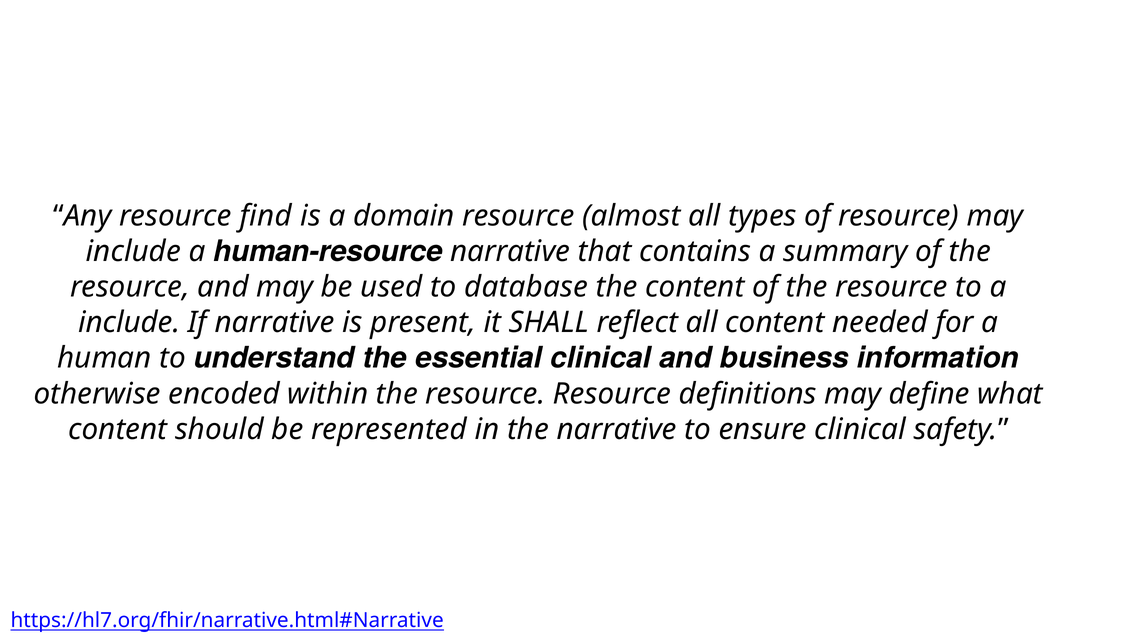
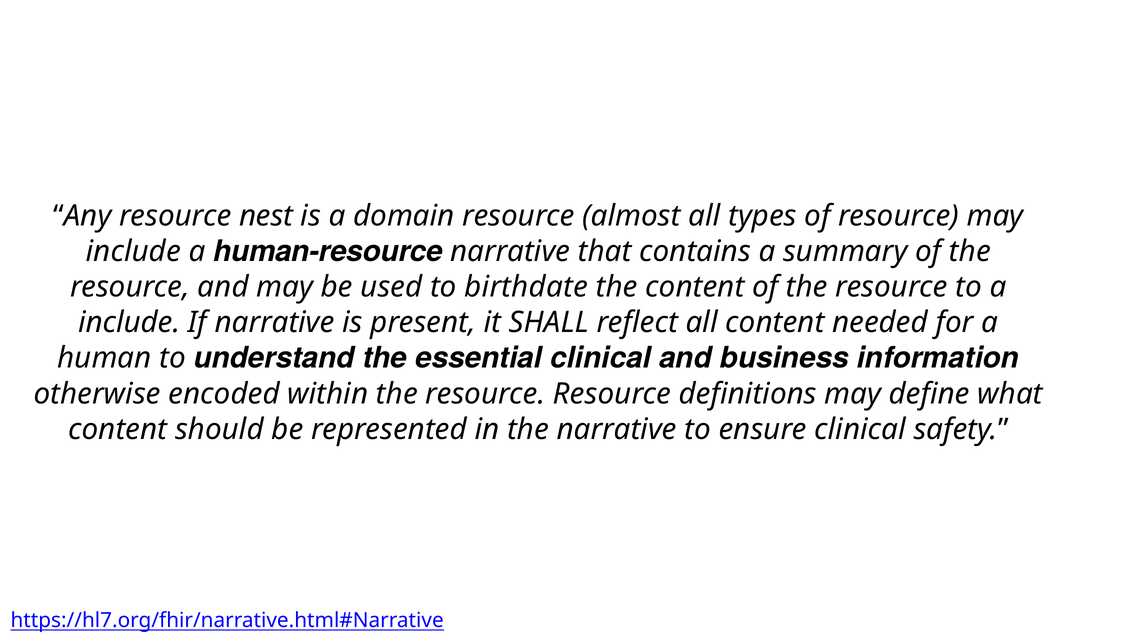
find: find -> nest (266, 216)
database: database -> birthdate (526, 287)
